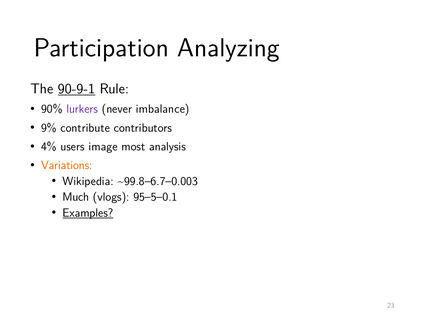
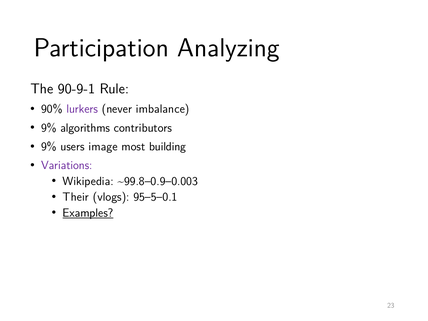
90-9-1 underline: present -> none (77, 89)
contribute: contribute -> algorithms (85, 128)
4%: 4% -> 9% (49, 147)
analysis: analysis -> building (168, 147)
Variations colour: orange -> purple (67, 165)
~99.8–6.7–0.003: ~99.8–6.7–0.003 -> ~99.8–0.9–0.003 (158, 181)
Much: Much -> Their (76, 197)
